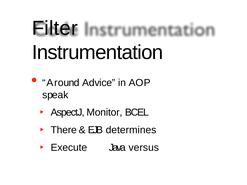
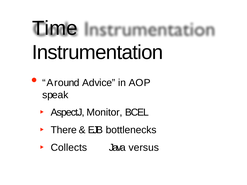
Filter: Filter -> Time (55, 28)
determines: determines -> bottlenecks (131, 130)
Execute: Execute -> Collects (69, 148)
